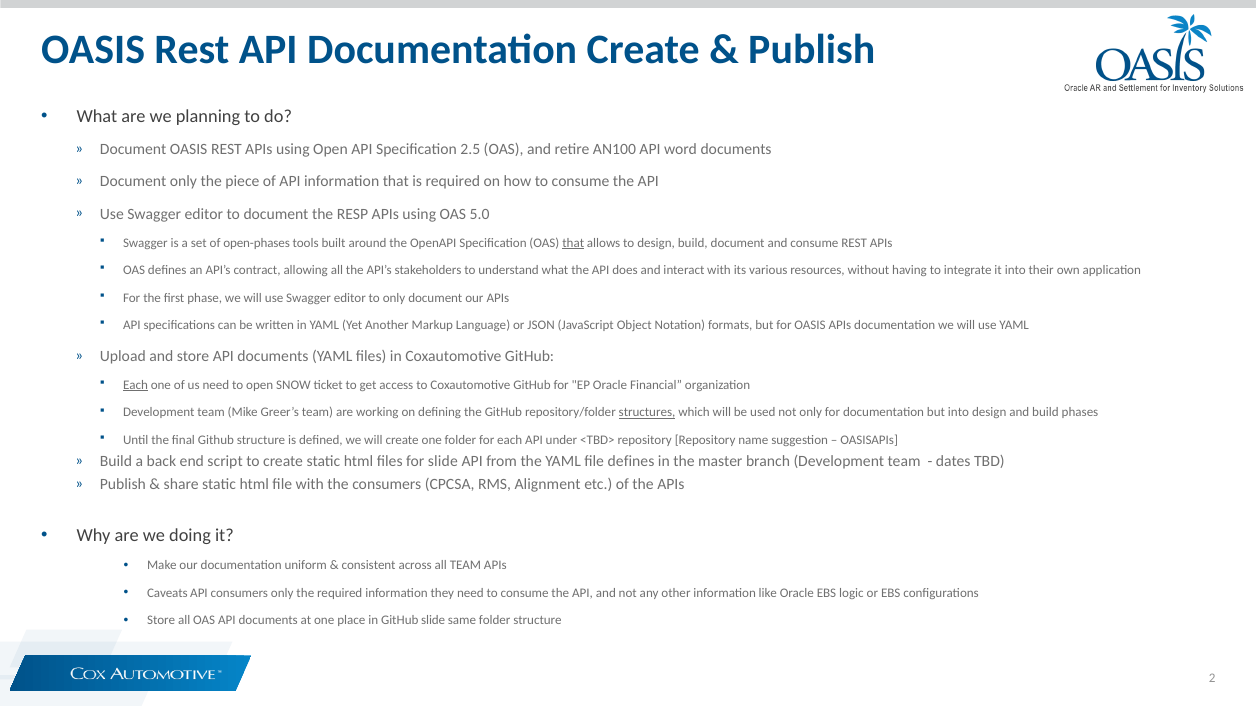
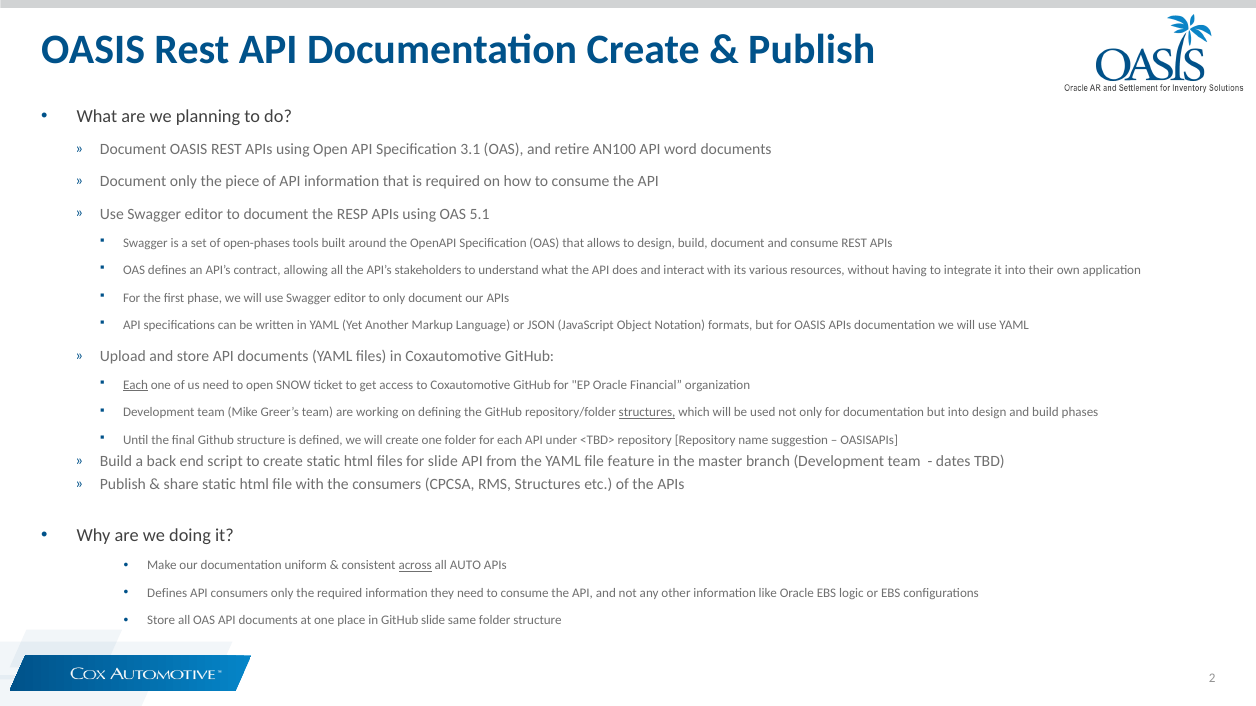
2.5: 2.5 -> 3.1 (470, 150)
5.0: 5.0 -> 5.1 (480, 214)
that underline: present -> none (573, 243)
file defines: defines -> feature (631, 462)
RMS Alignment: Alignment -> Structures (548, 484)
across underline: none -> present (415, 566)
all TEAM: TEAM -> AUTO (465, 566)
Caveats: Caveats -> Defines (167, 593)
